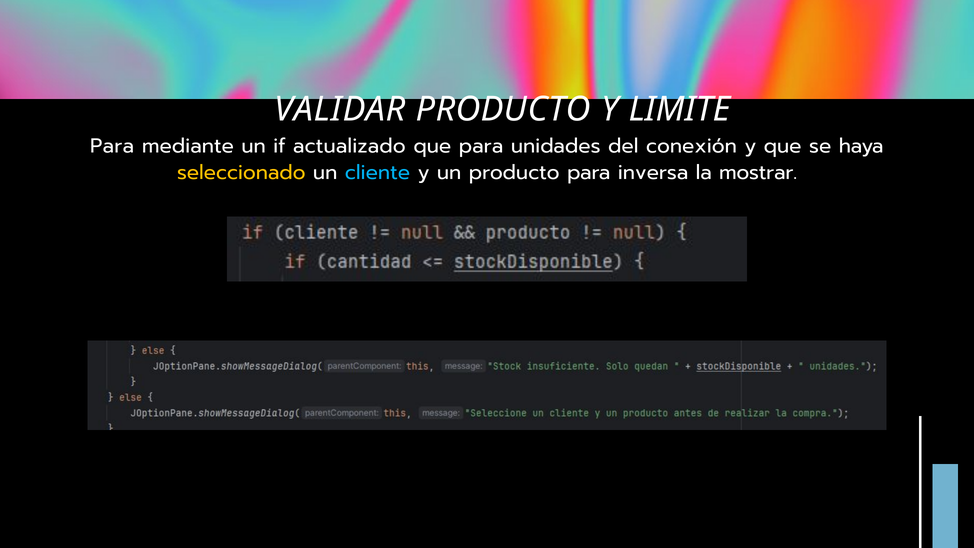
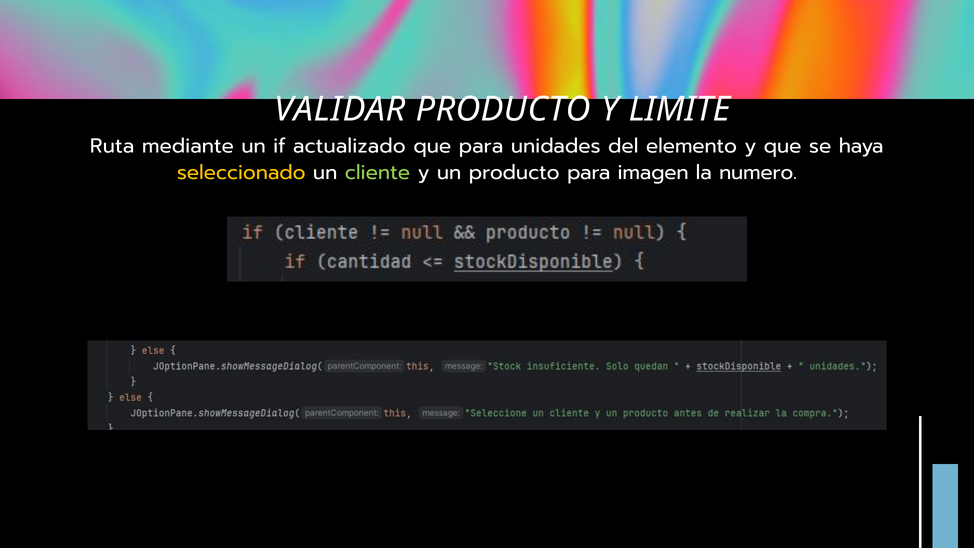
Para: Para -> Ruta (112, 146)
conexión: conexión -> elemento (691, 146)
cliente colour: light blue -> light green (377, 172)
inversa: inversa -> imagen (653, 172)
mostrar: mostrar -> numero (758, 172)
